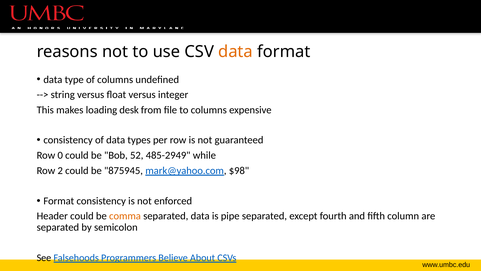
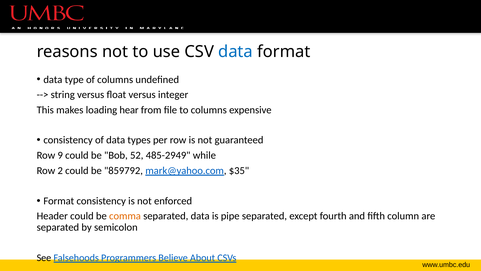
data colour: orange -> blue (236, 52)
desk: desk -> hear (129, 110)
0: 0 -> 9 (60, 155)
875945: 875945 -> 859792 (124, 170)
$98: $98 -> $35 (239, 170)
